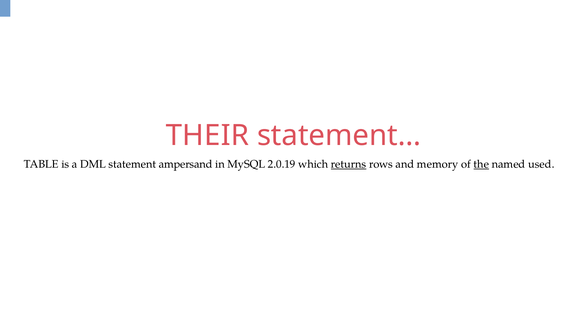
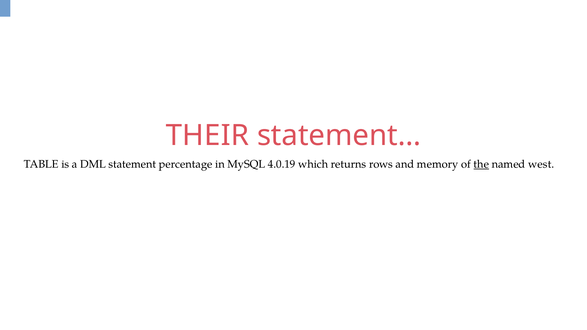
ampersand: ampersand -> percentage (186, 164)
2.0.19: 2.0.19 -> 4.0.19 (282, 164)
returns underline: present -> none (349, 164)
used: used -> west (541, 164)
